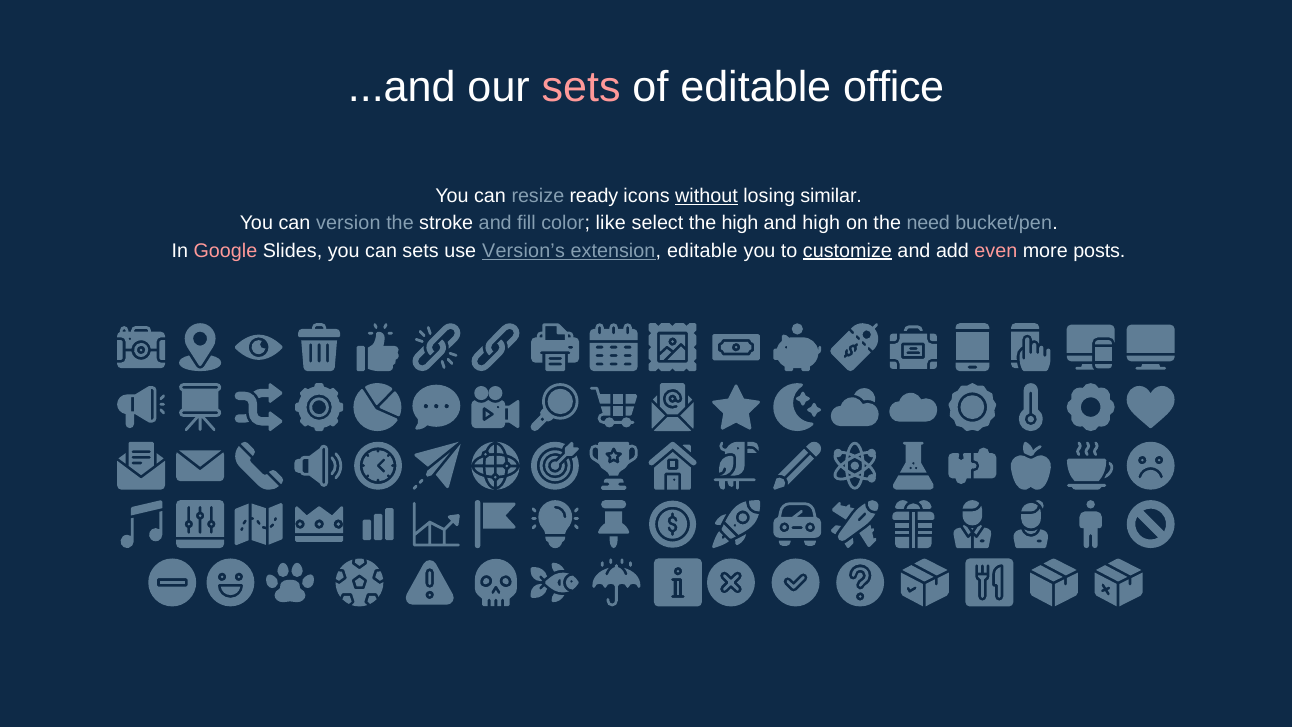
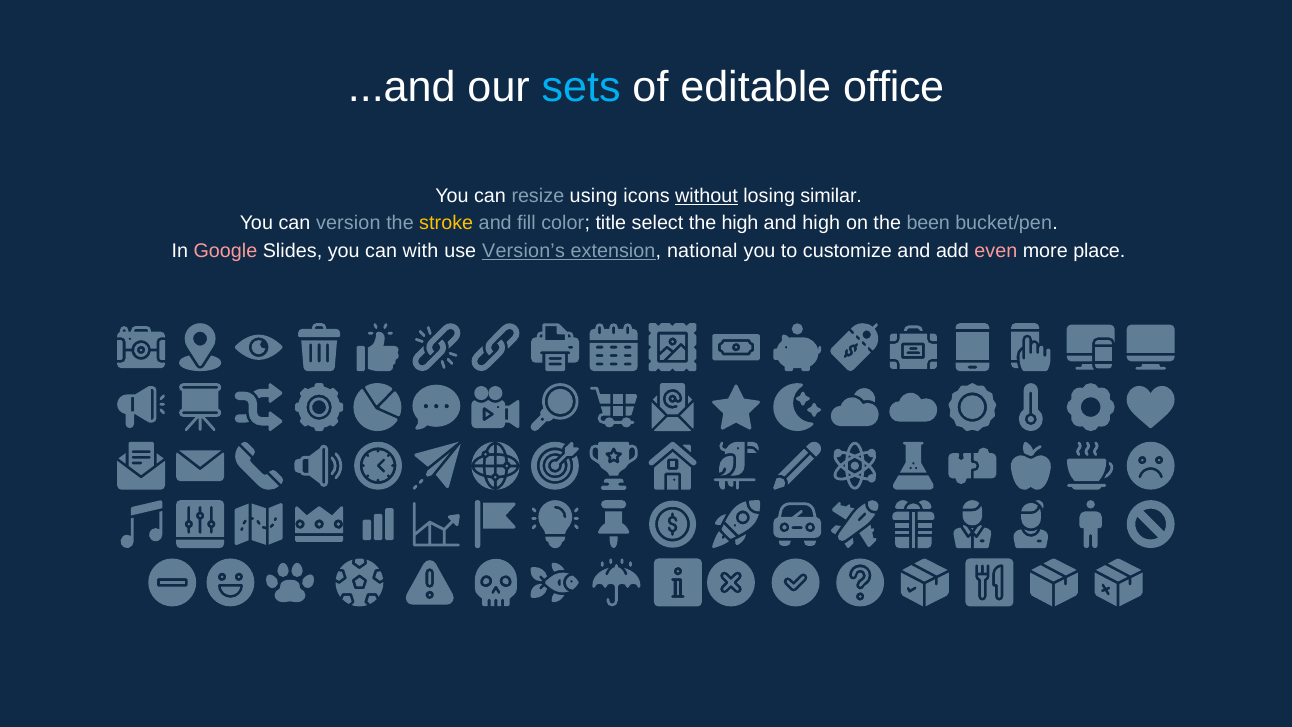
sets colour: pink -> light blue (581, 88)
ready: ready -> using (594, 196)
stroke colour: white -> yellow (446, 223)
like: like -> title (611, 223)
need: need -> been (928, 223)
can sets: sets -> with (420, 250)
extension editable: editable -> national (702, 250)
customize underline: present -> none (847, 250)
posts: posts -> place (1099, 250)
